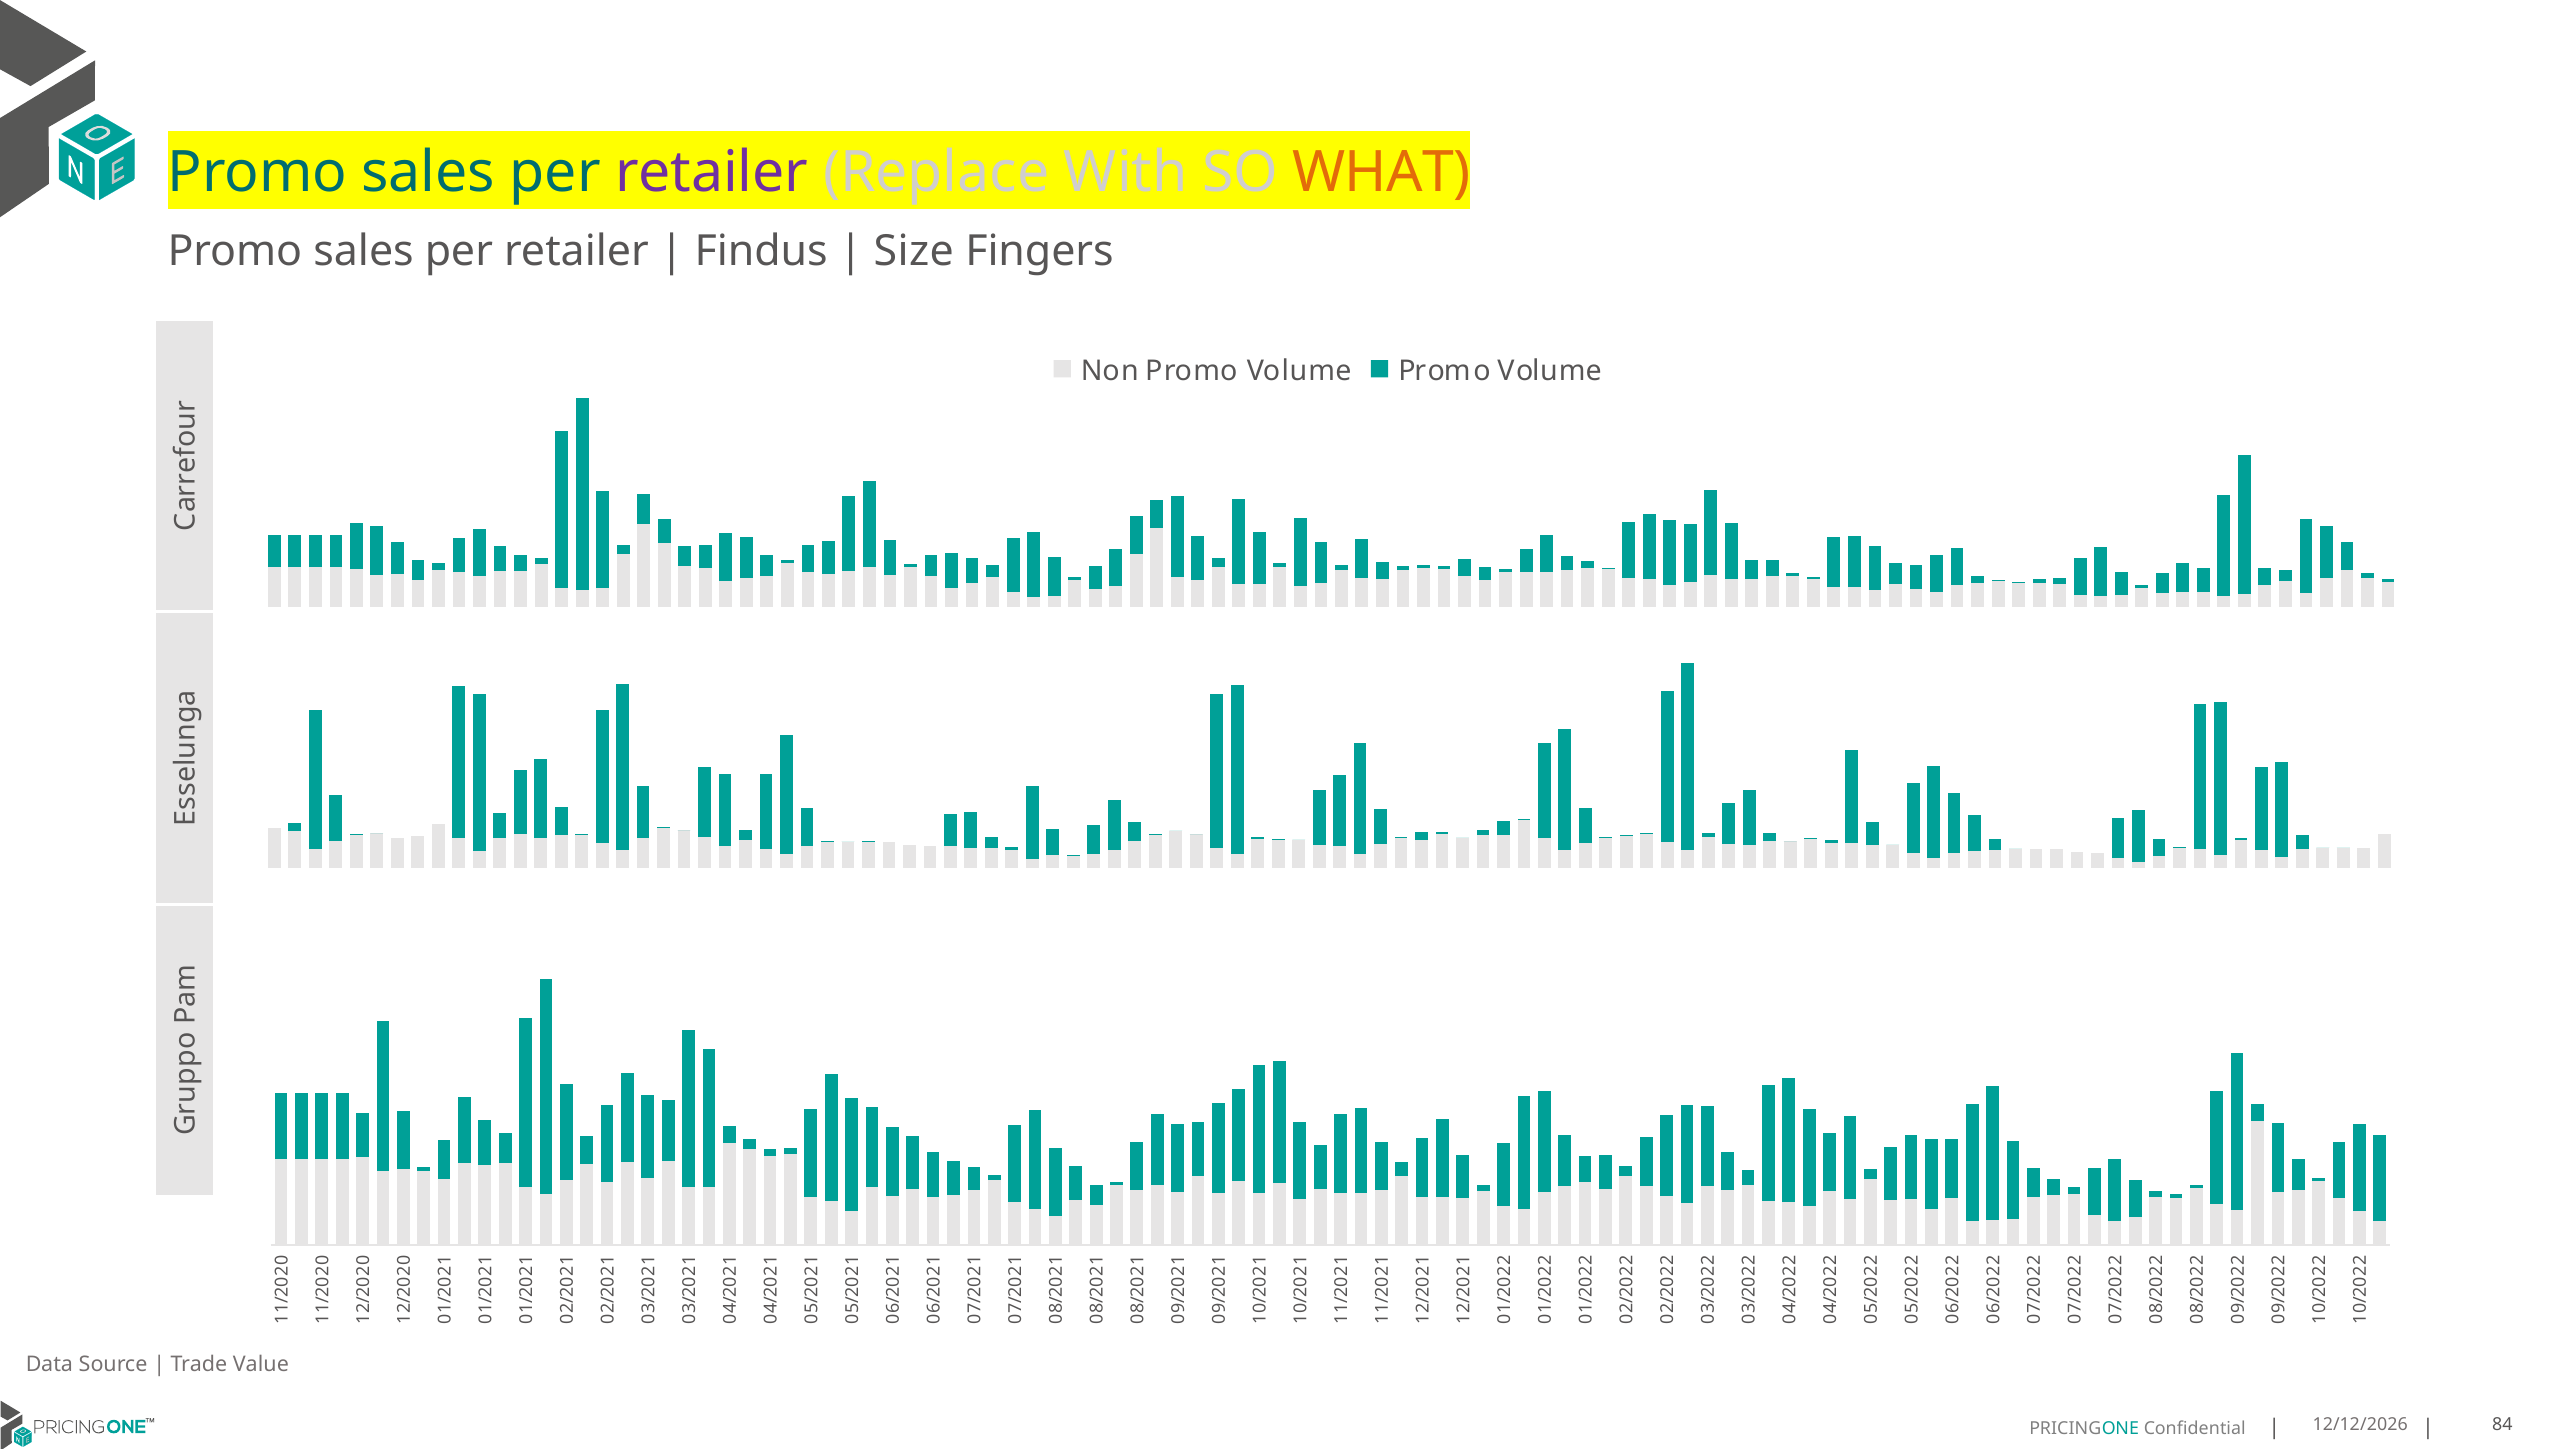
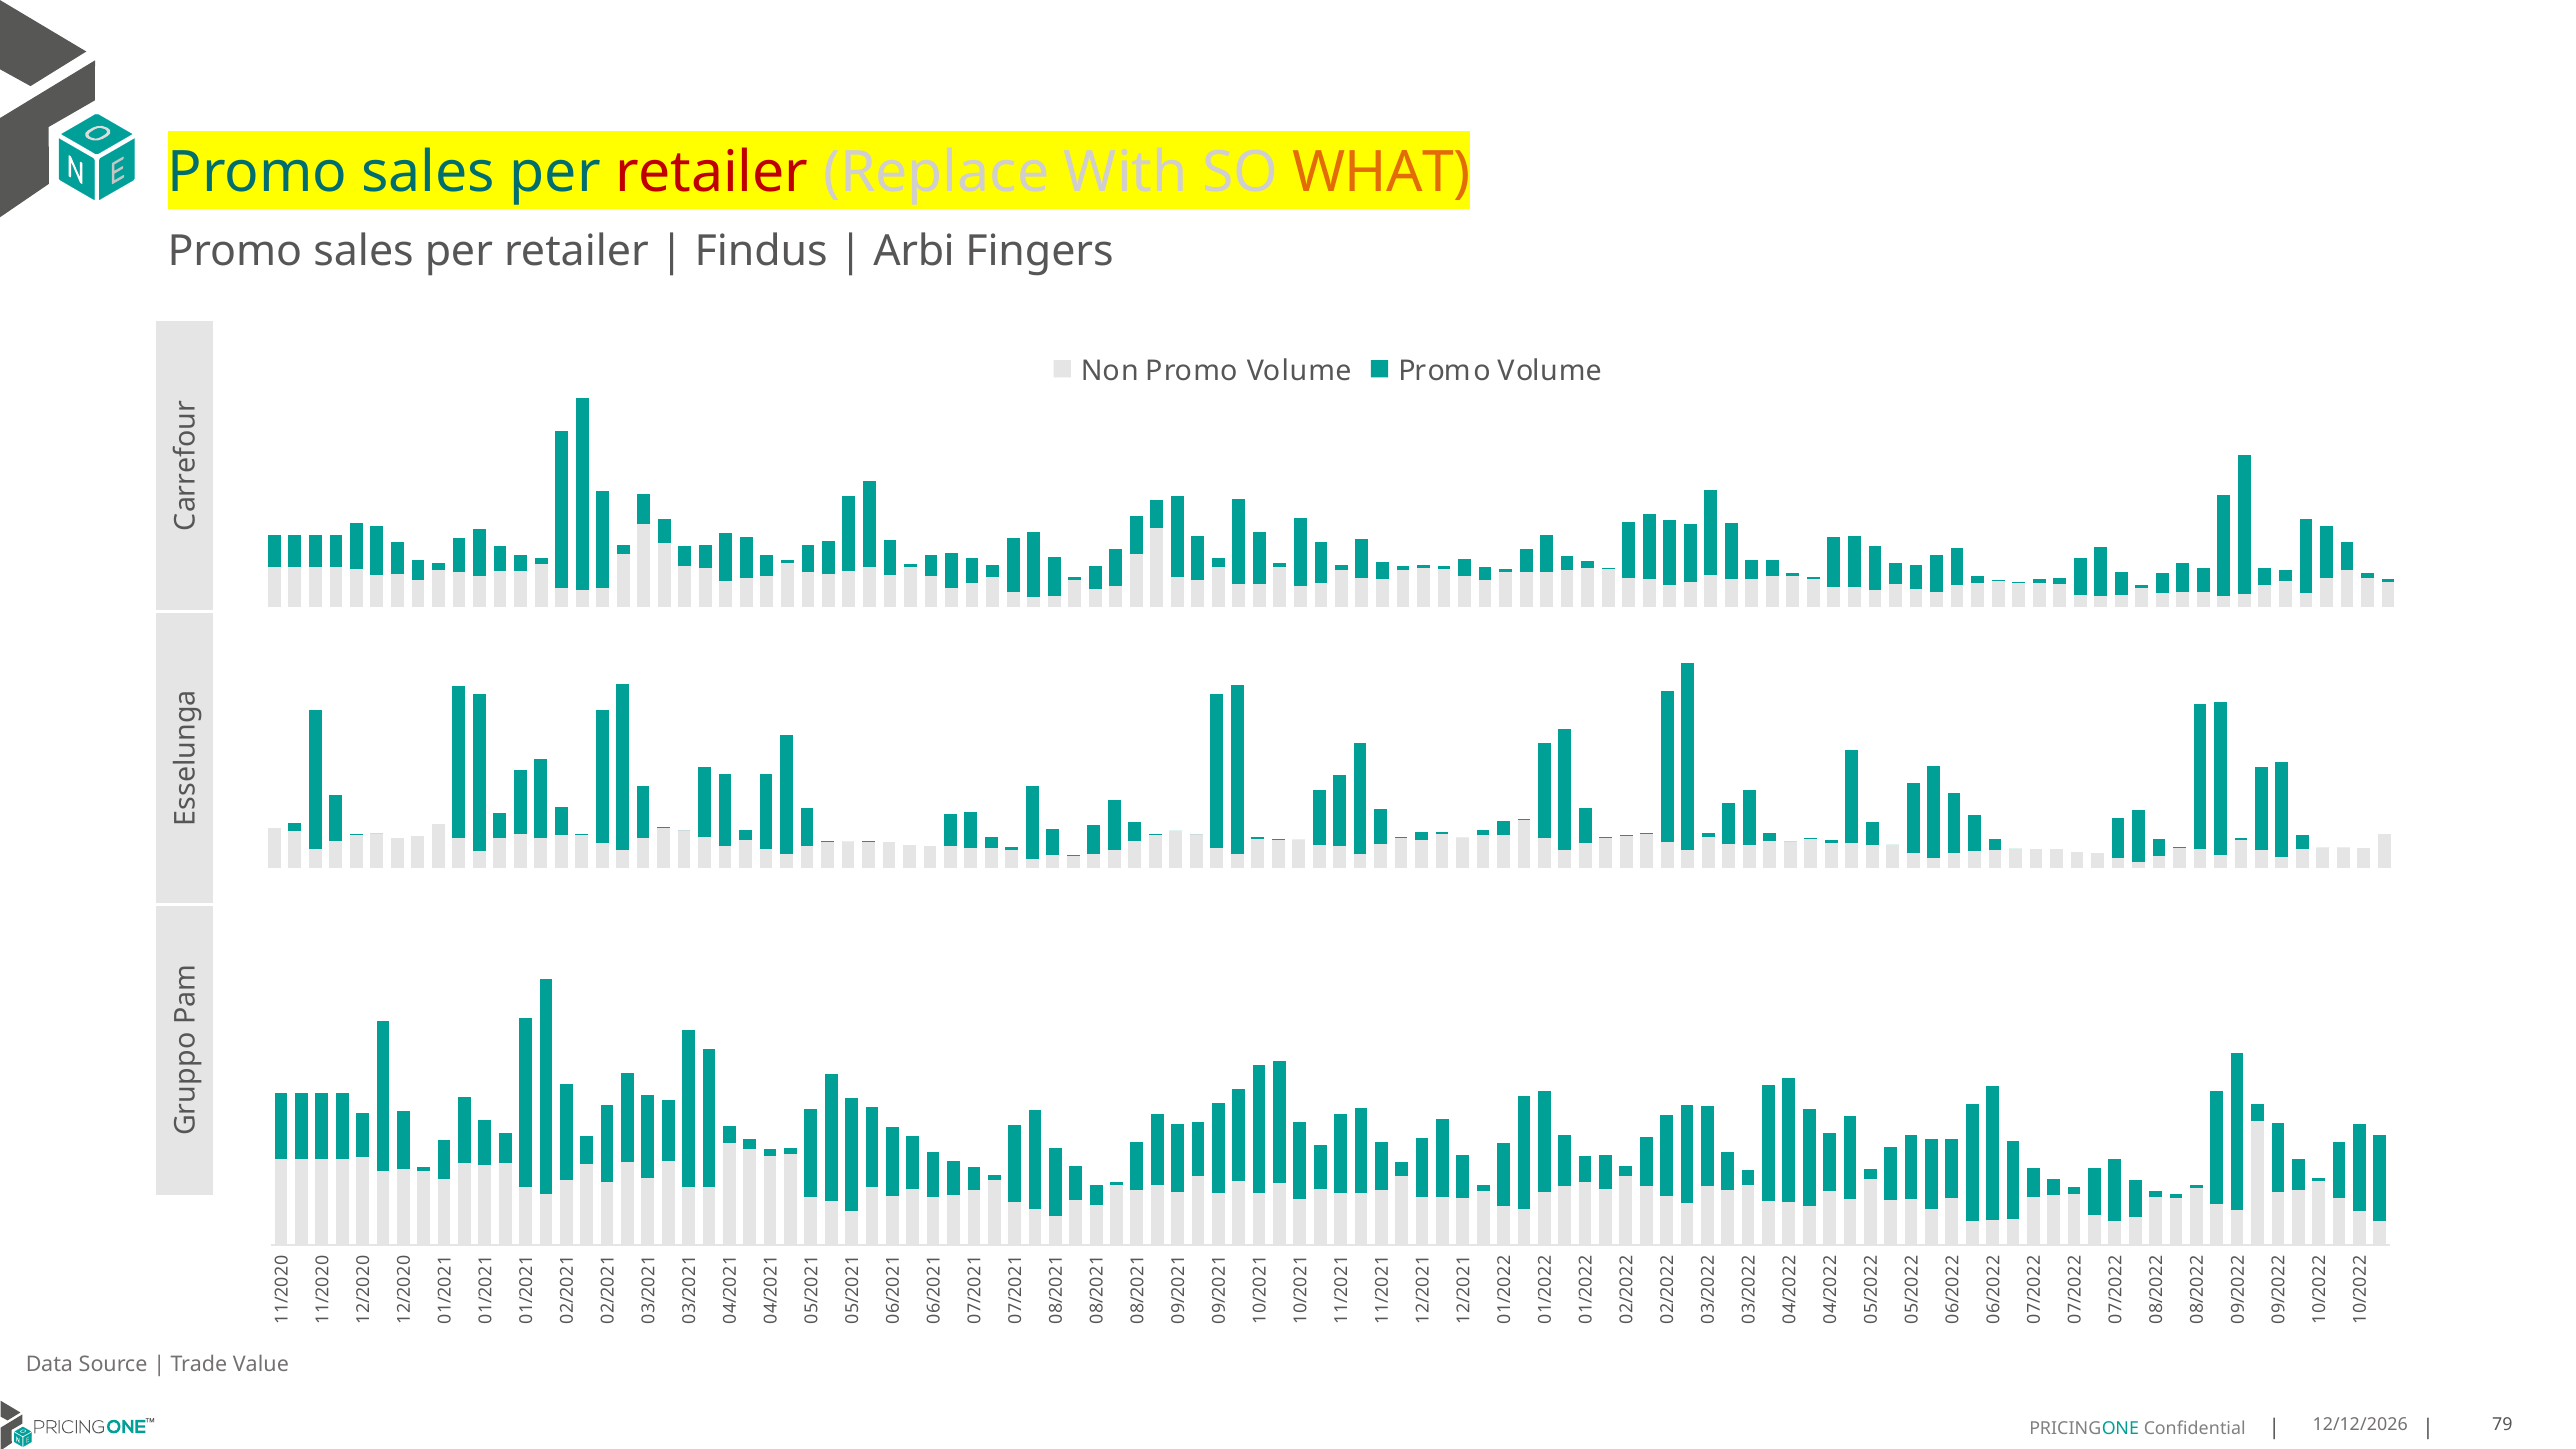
retailer colour: purple -> red (712, 173)
Size: Size -> Arbi (914, 251)
84: 84 -> 79 (2502, 1425)
